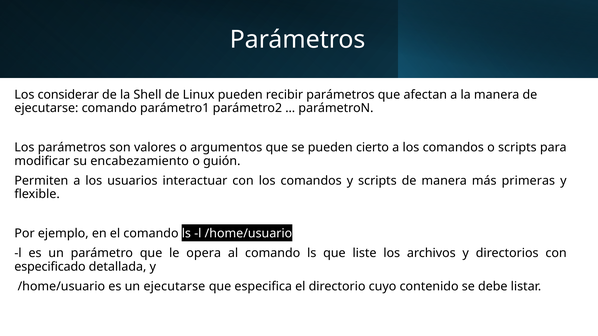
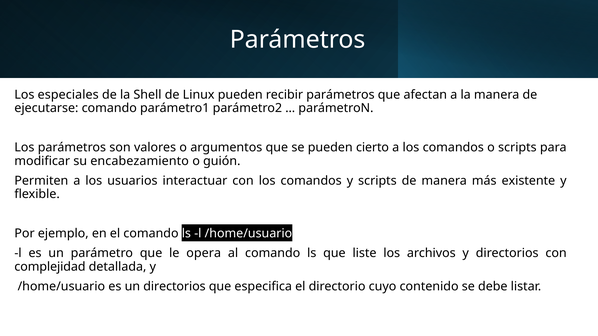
considerar: considerar -> especiales (68, 95)
primeras: primeras -> existente (528, 181)
especificado: especificado -> complejidad (50, 267)
un ejecutarse: ejecutarse -> directorios (174, 287)
